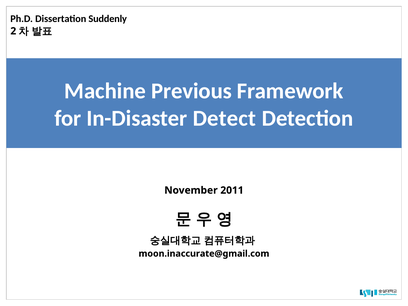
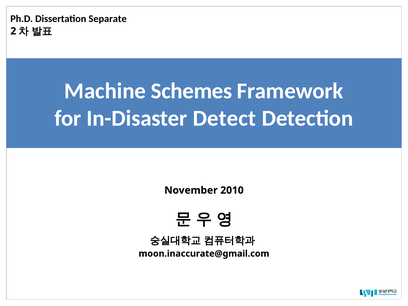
Suddenly: Suddenly -> Separate (108, 19)
Previous: Previous -> Schemes (192, 91)
2011: 2011 -> 2010 (232, 190)
